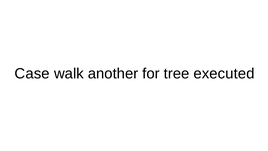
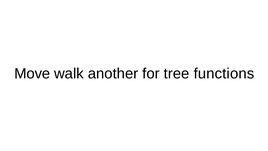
Case: Case -> Move (32, 74)
executed: executed -> functions (224, 74)
